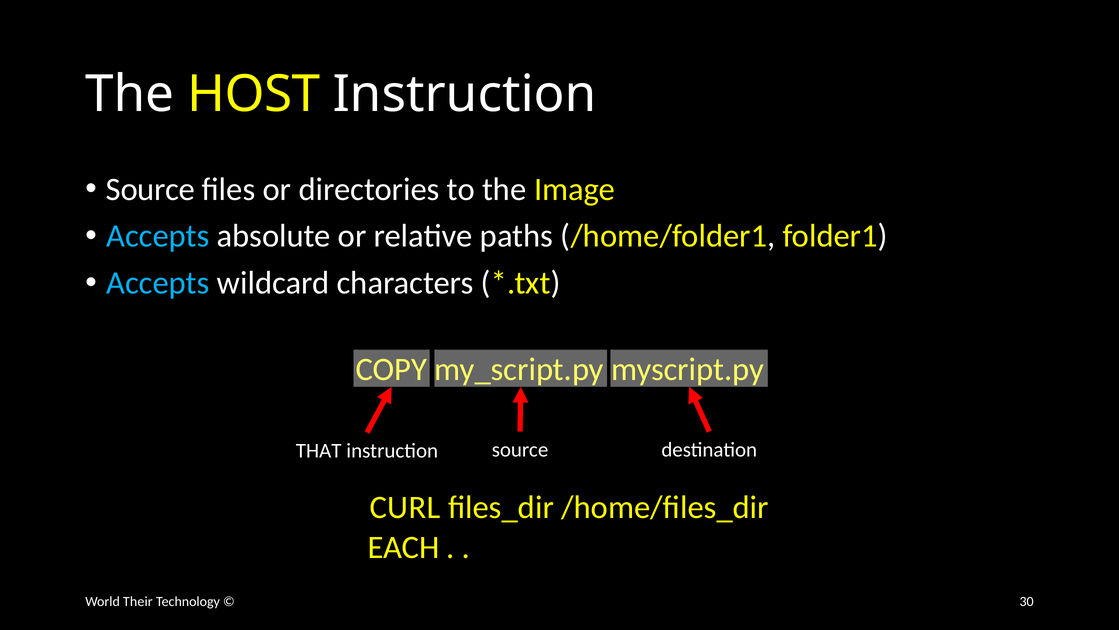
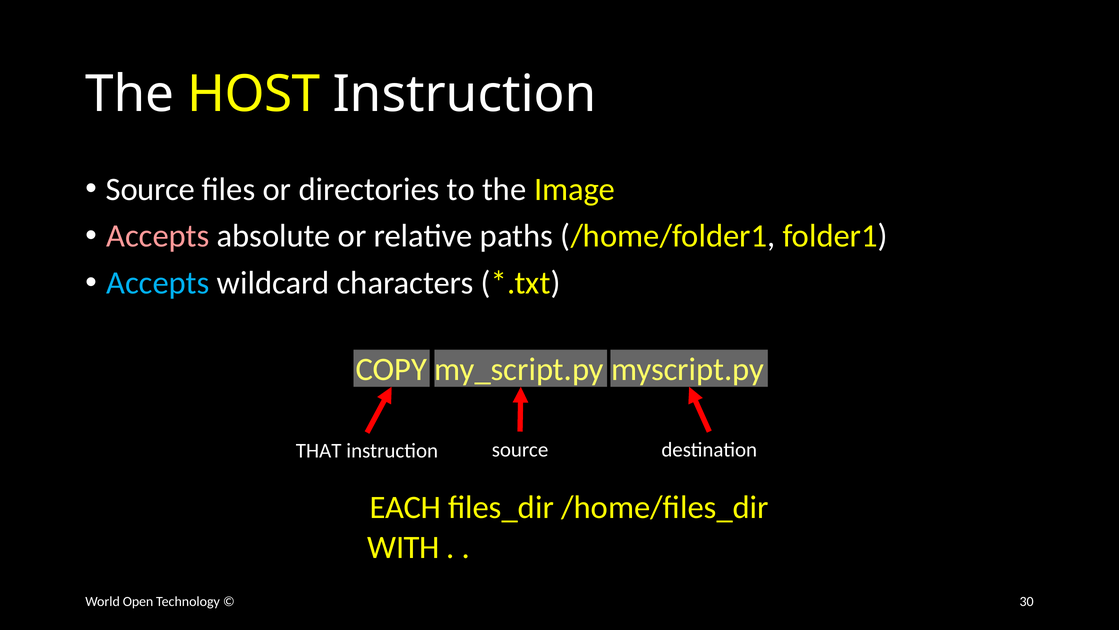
Accepts colour: light blue -> pink (158, 236)
CURL: CURL -> EACH (405, 507)
EACH: EACH -> WITH (404, 547)
Their: Their -> Open (138, 601)
